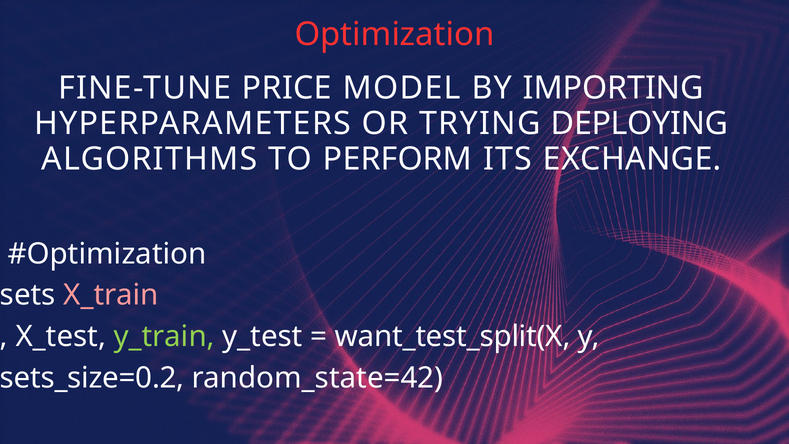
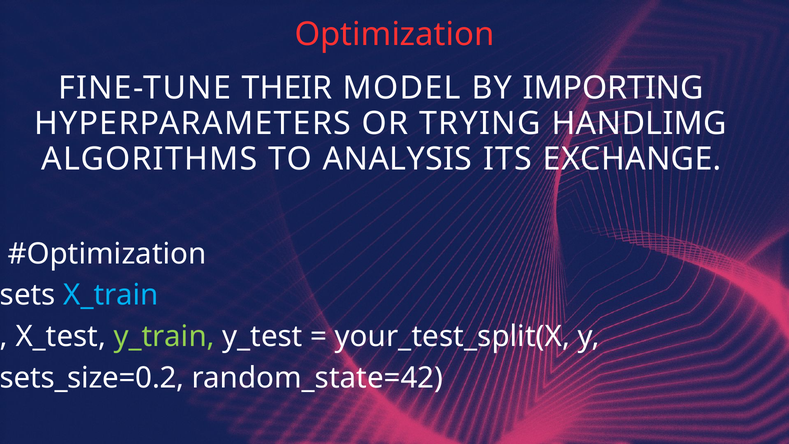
PRICE: PRICE -> THEIR (287, 88)
DEPLOYING: DEPLOYING -> HANDLIMG (639, 123)
PERFORM: PERFORM -> ANALYSIS (397, 159)
X_train colour: pink -> light blue (111, 295)
want_test_split(X: want_test_split(X -> your_test_split(X (452, 336)
